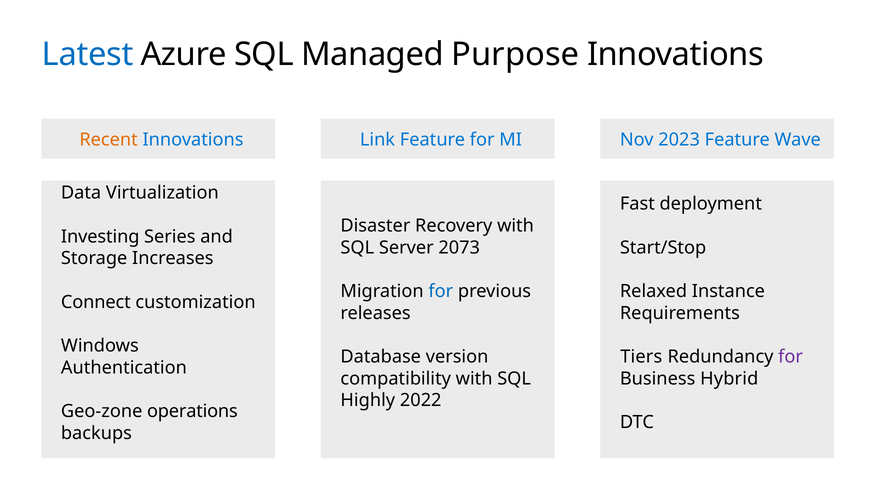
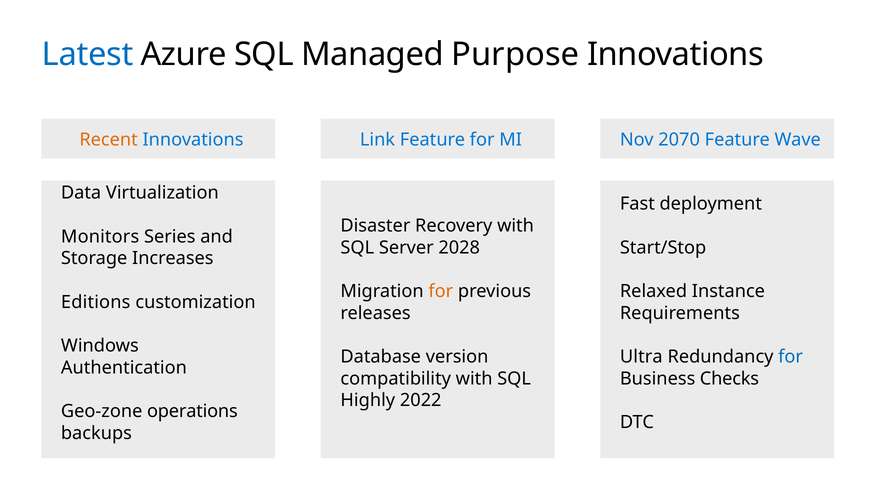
2023: 2023 -> 2070 (679, 140)
Investing: Investing -> Monitors (100, 236)
2073: 2073 -> 2028 (459, 247)
for colour: blue -> orange (441, 291)
Connect: Connect -> Editions (96, 302)
Tiers: Tiers -> Ultra (641, 356)
for colour: purple -> blue (791, 356)
Hybrid: Hybrid -> Checks (729, 378)
